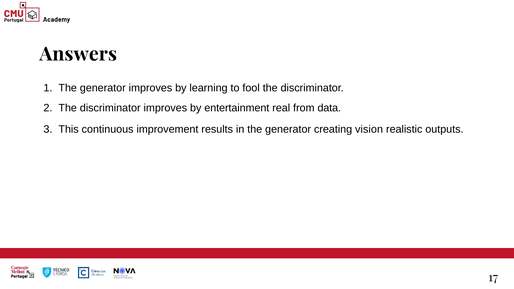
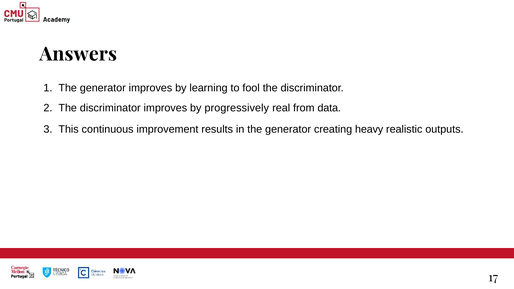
entertainment: entertainment -> progressively (237, 108)
vision: vision -> heavy (369, 129)
